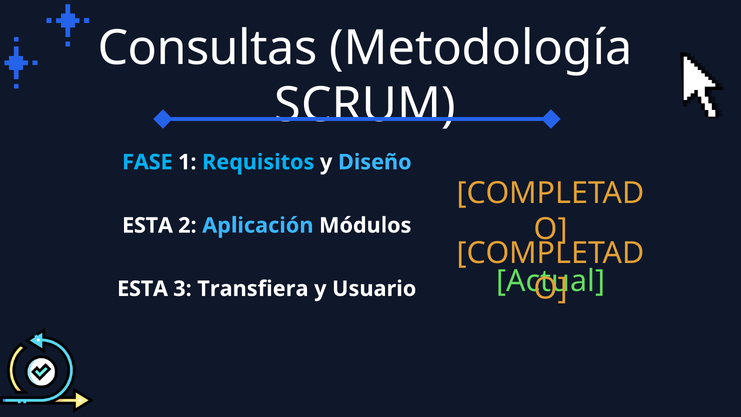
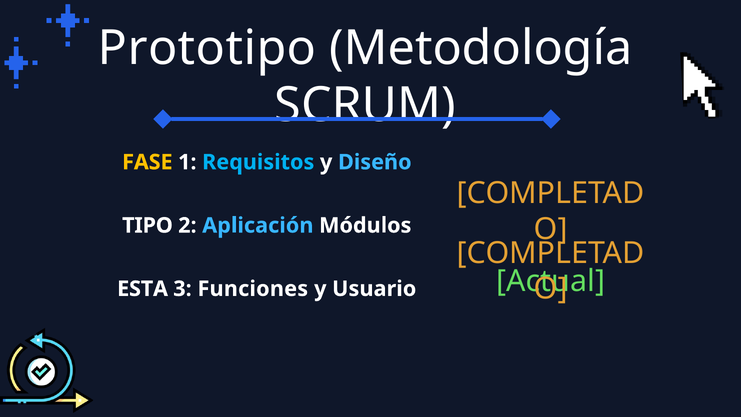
Consultas: Consultas -> Prototipo (207, 48)
FASE colour: light blue -> yellow (147, 162)
ESTA: ESTA -> TIPO (147, 225)
Transfiera: Transfiera -> Funciones (253, 289)
